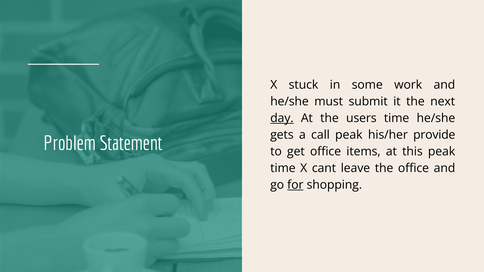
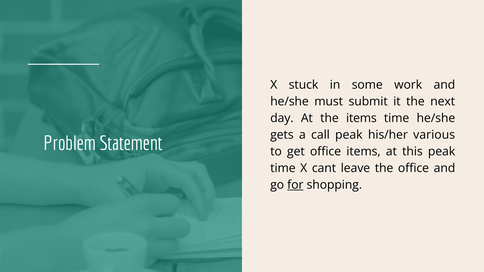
day underline: present -> none (282, 118)
the users: users -> items (361, 118)
provide: provide -> various (434, 135)
